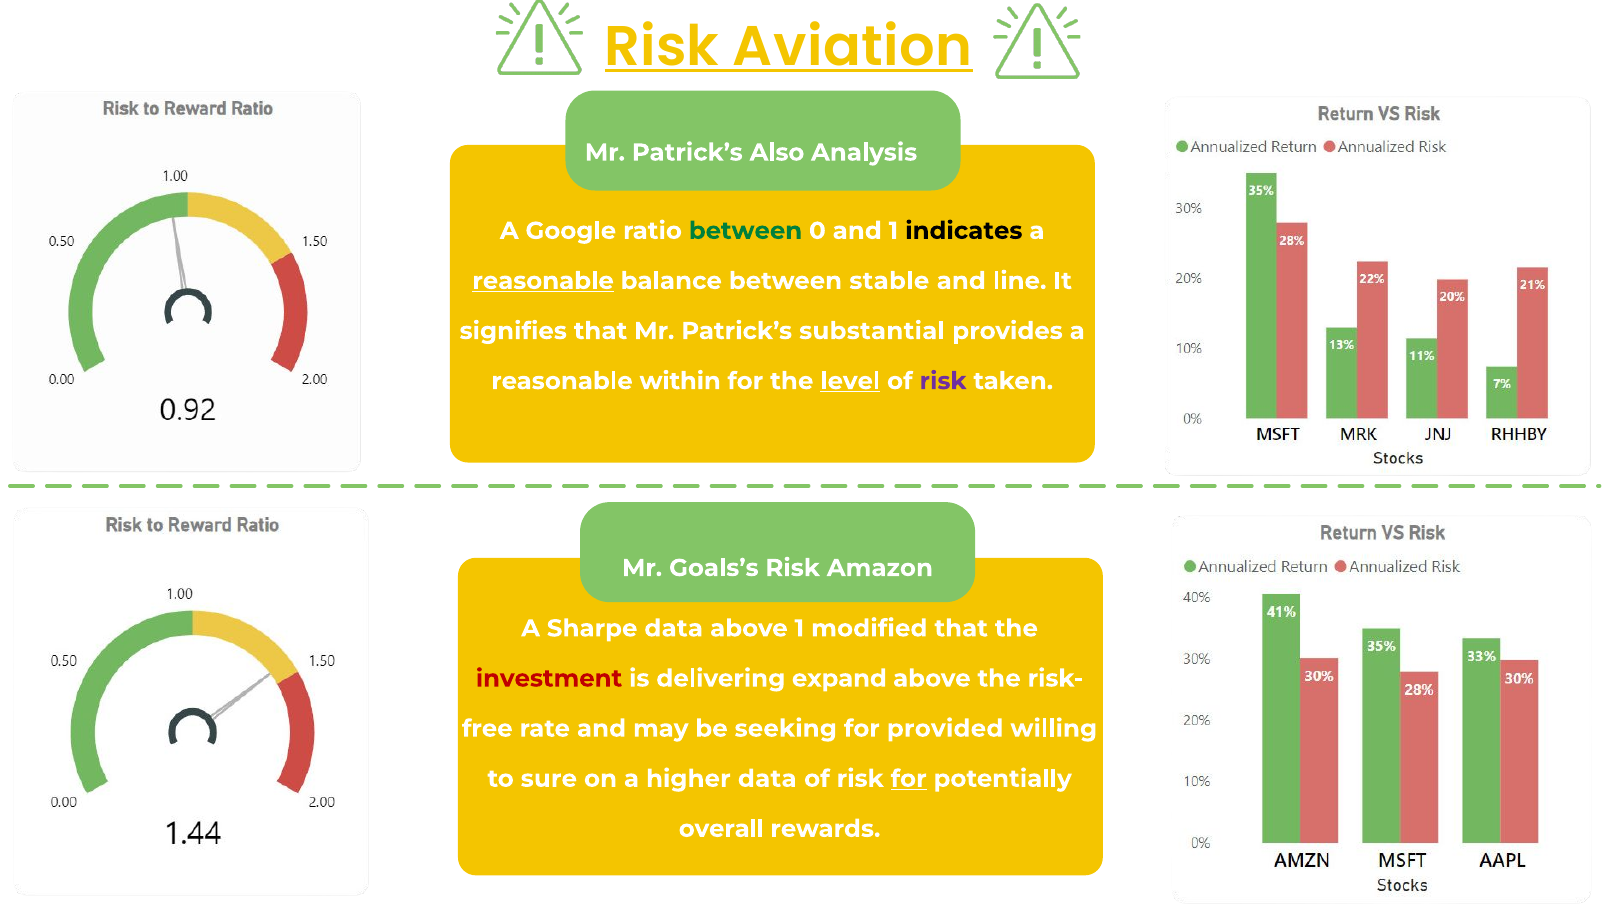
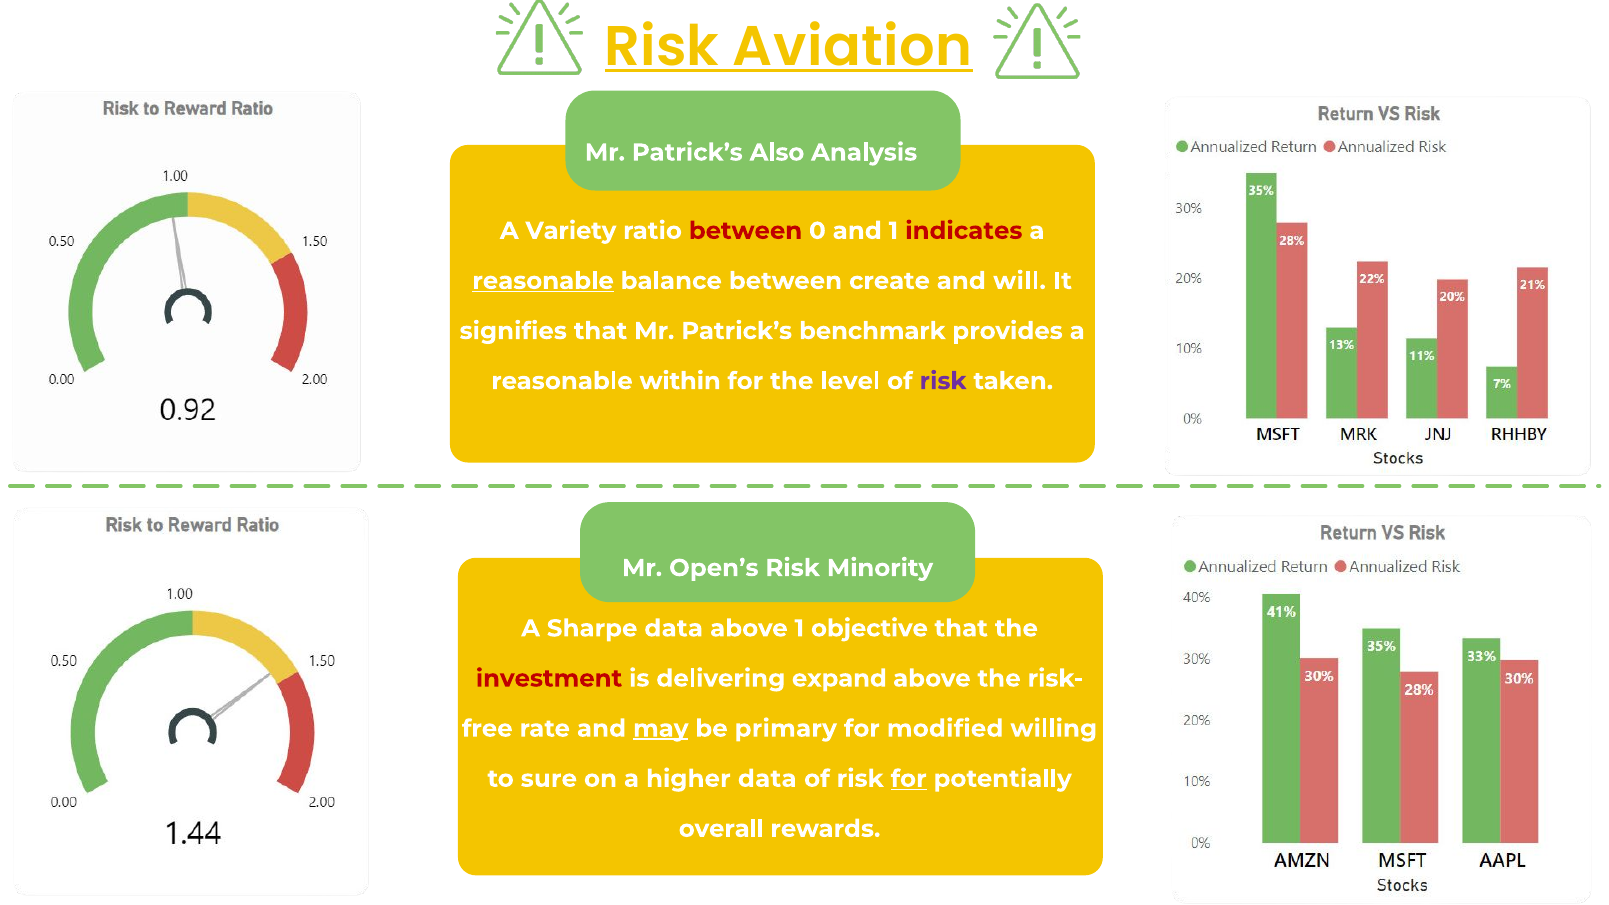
Google: Google -> Variety (571, 231)
between colour: green -> red (745, 231)
indicates colour: black -> red (964, 231)
stable: stable -> create (890, 281)
line: line -> will (1020, 281)
substantial: substantial -> benchmark (872, 331)
level underline: present -> none (850, 381)
Goals’s: Goals’s -> Open’s (714, 568)
Amazon: Amazon -> Minority (880, 568)
modified: modified -> objective (869, 628)
may underline: none -> present (661, 729)
seeking: seeking -> primary (786, 729)
provided: provided -> modified (945, 729)
